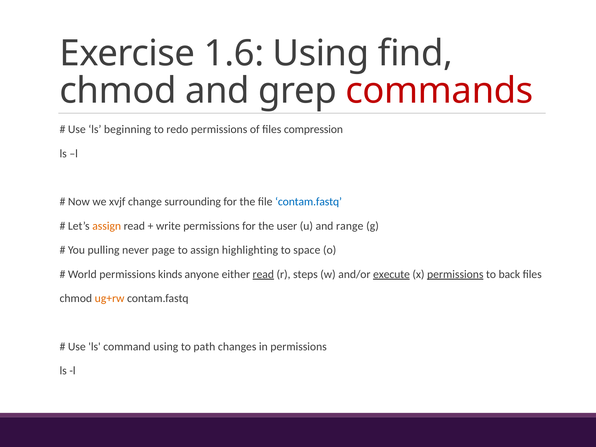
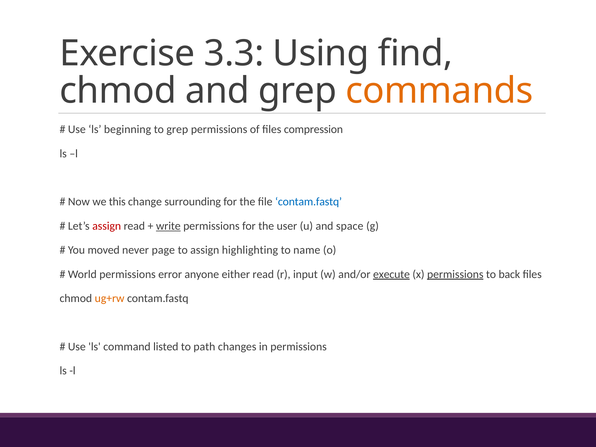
1.6: 1.6 -> 3.3 (234, 54)
commands colour: red -> orange (439, 91)
to redo: redo -> grep (177, 129)
xvjf: xvjf -> this (117, 202)
assign colour: orange -> red (107, 226)
write underline: none -> present (168, 226)
range: range -> space (350, 226)
pulling: pulling -> moved (104, 250)
space: space -> name (307, 250)
kinds: kinds -> error (170, 274)
read underline: present -> none (263, 274)
steps: steps -> input (305, 274)
command using: using -> listed (166, 347)
